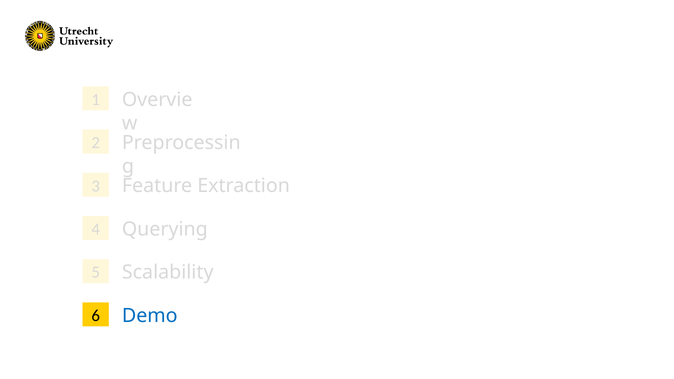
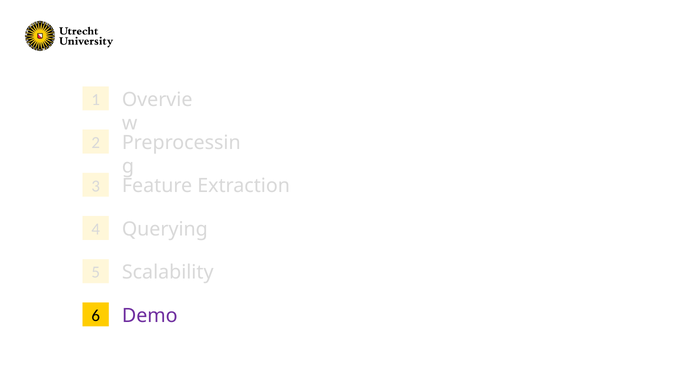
Demo colour: blue -> purple (150, 316)
